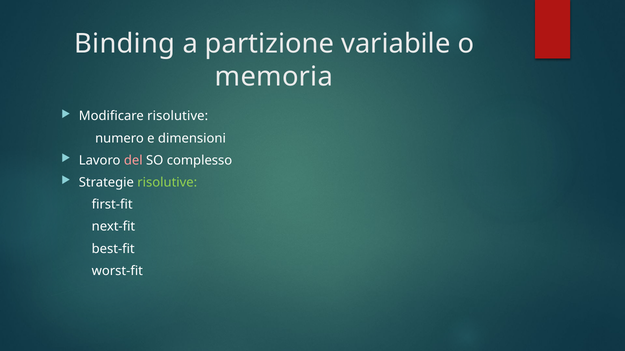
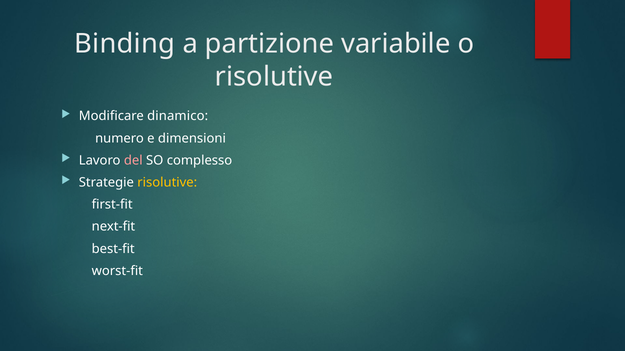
memoria: memoria -> risolutive (274, 77)
Modificare risolutive: risolutive -> dinamico (178, 116)
risolutive colour: light green -> yellow (167, 183)
